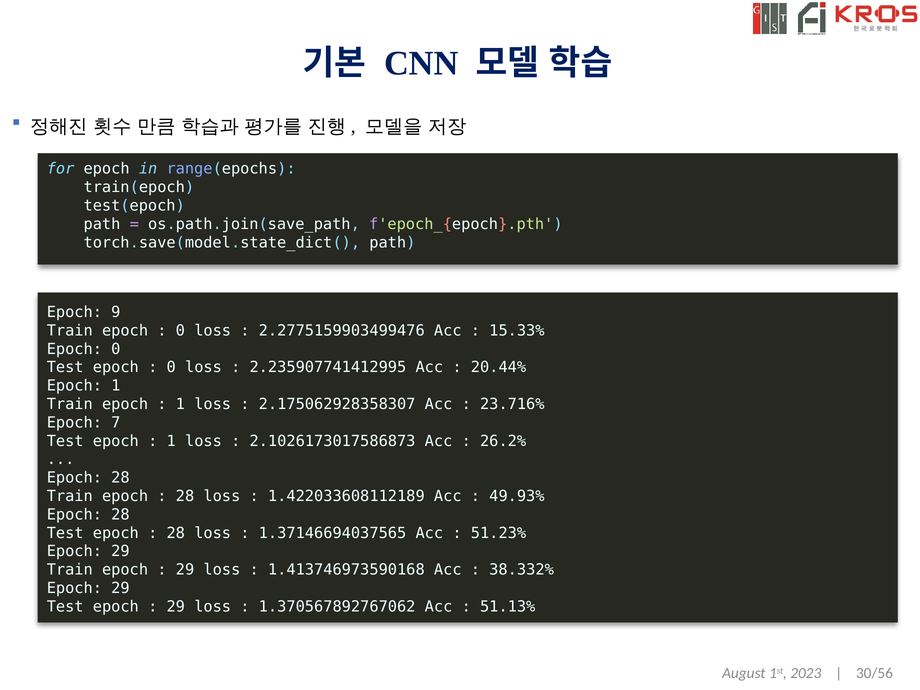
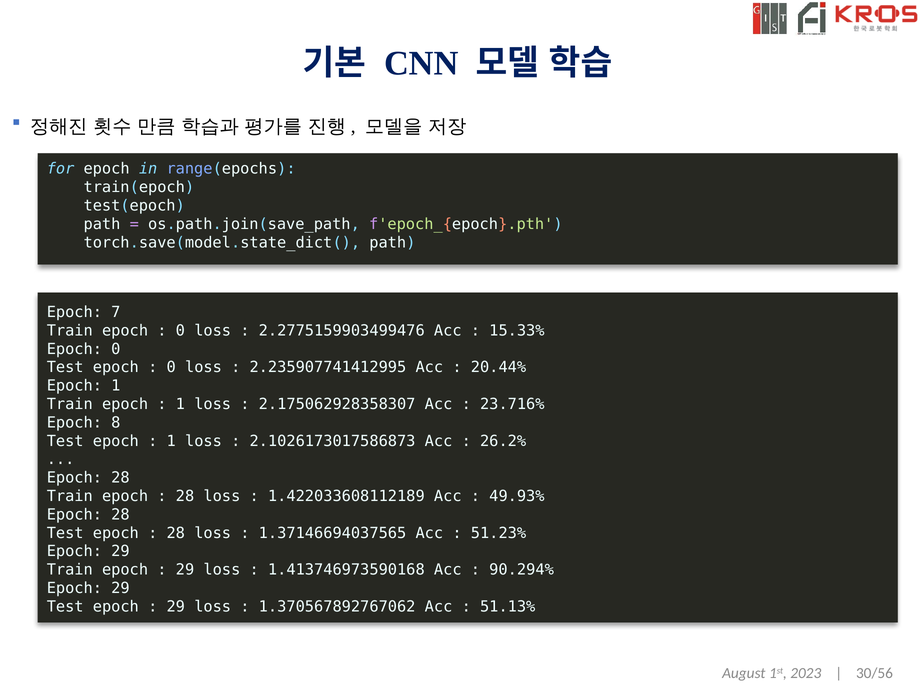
9: 9 -> 7 (116, 312)
7: 7 -> 8 (116, 423)
38.332%: 38.332% -> 90.294% (522, 570)
